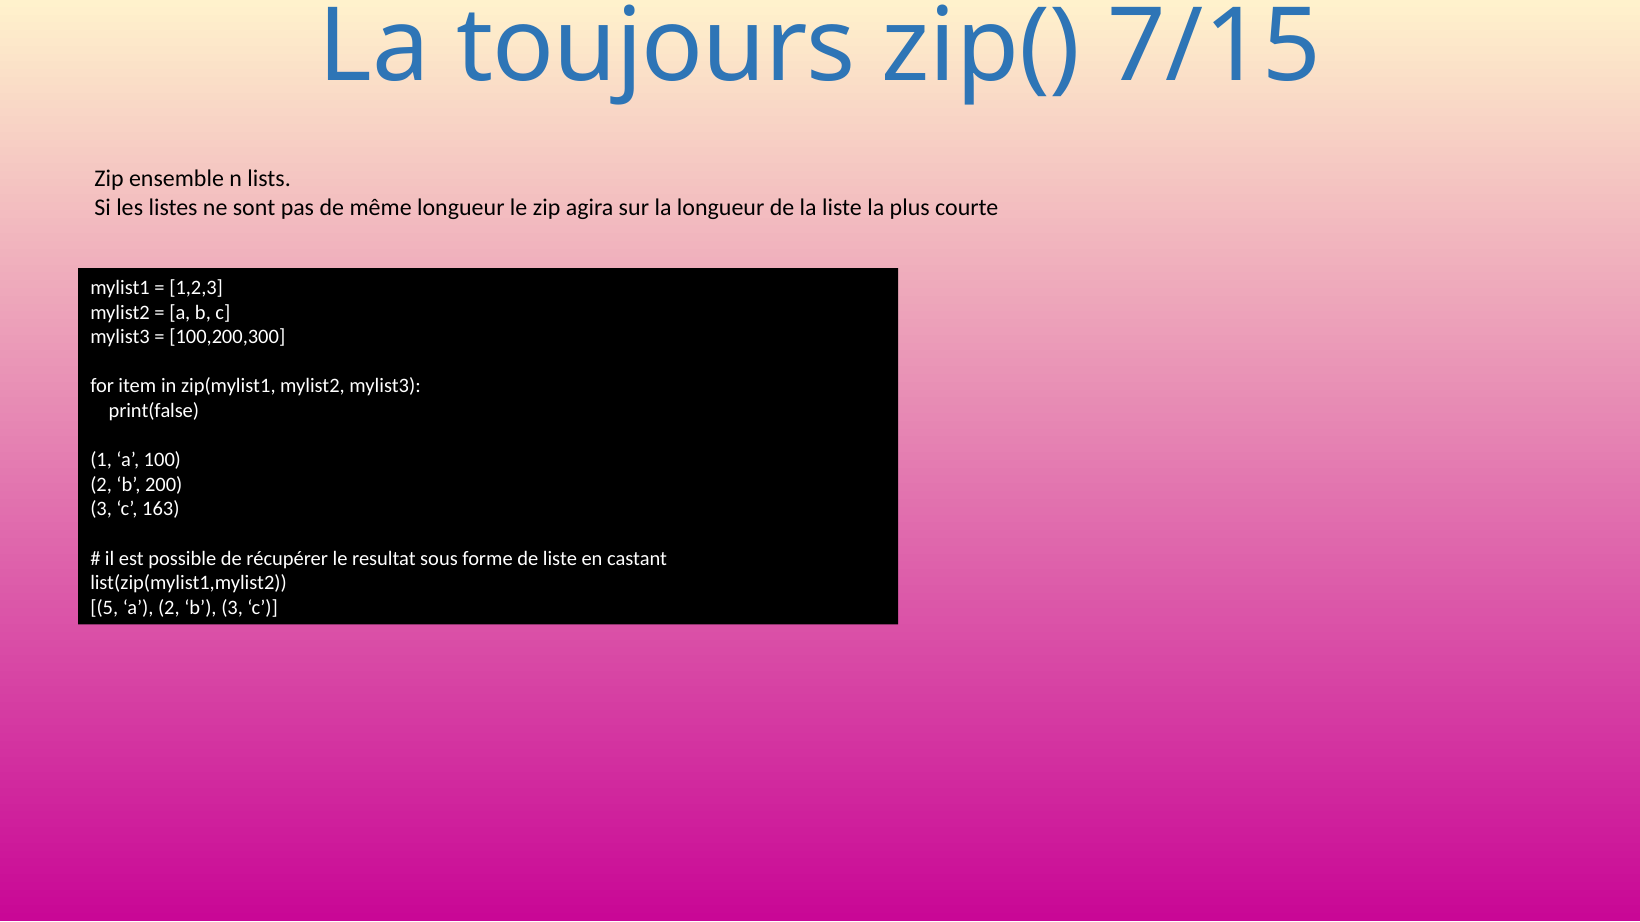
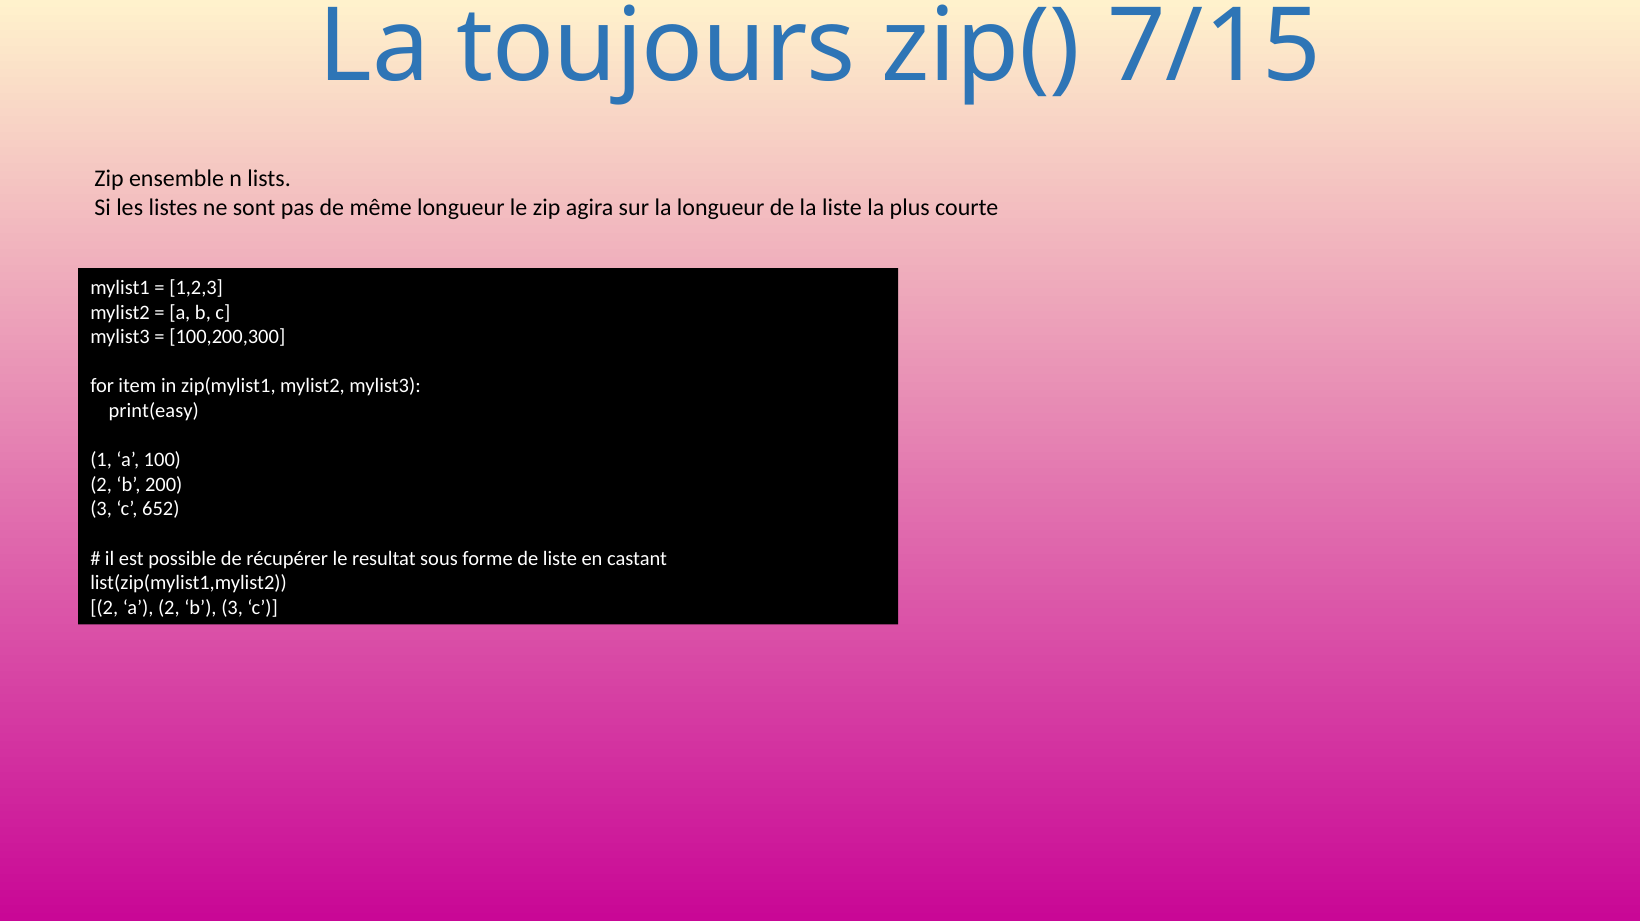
print(false: print(false -> print(easy (154, 411)
163: 163 -> 652 (161, 509)
5: 5 -> 2 (104, 608)
